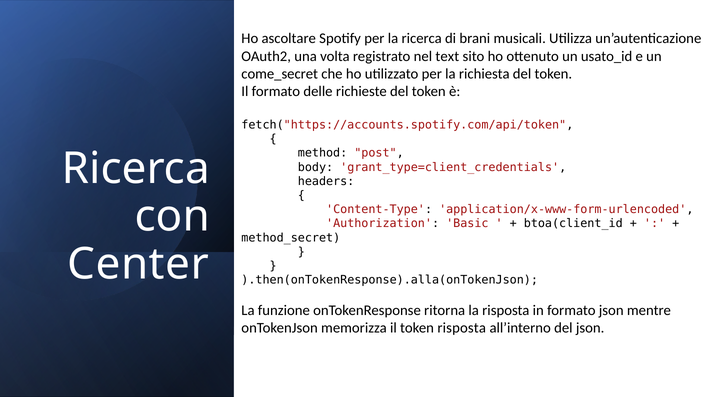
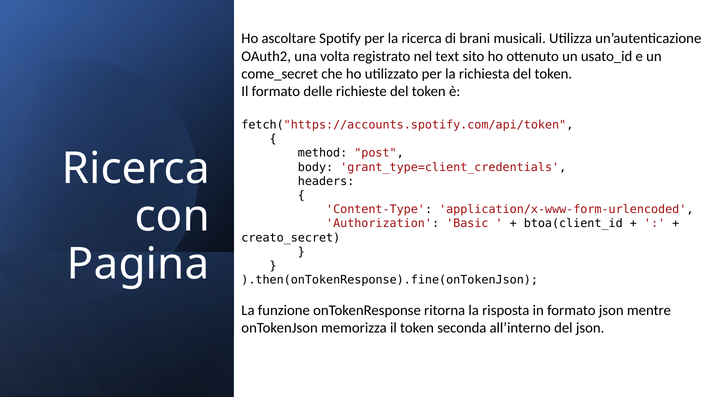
method_secret: method_secret -> creato_secret (291, 238)
Center: Center -> Pagina (138, 264)
).then(onTokenResponse).alla(onTokenJson: ).then(onTokenResponse).alla(onTokenJson -> ).then(onTokenResponse).fine(onTokenJson (390, 280)
token risposta: risposta -> seconda (462, 328)
